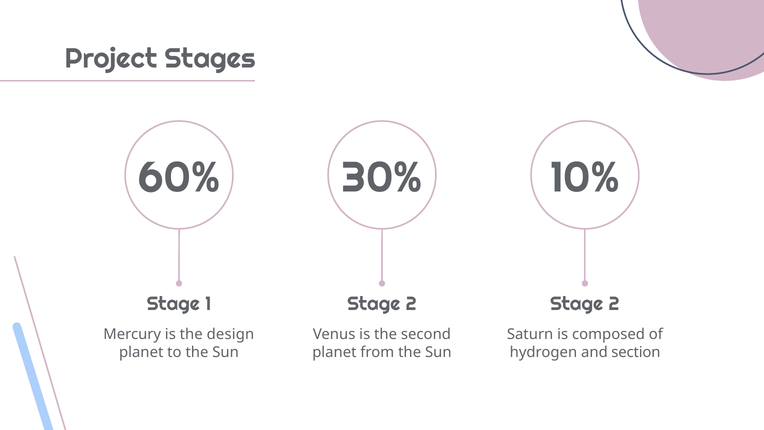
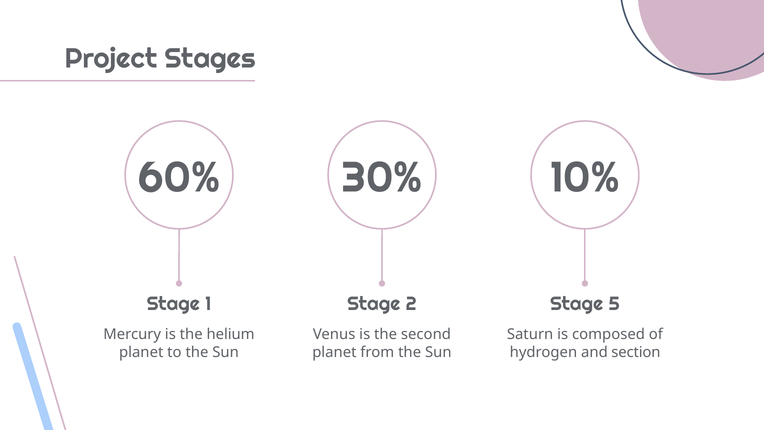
2: 2 -> 5 (614, 304)
design: design -> helium (231, 334)
